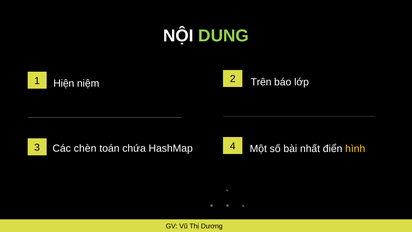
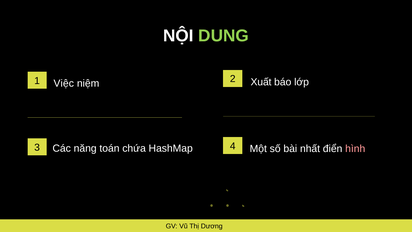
Hiện: Hiện -> Việc (64, 83)
Trên: Trên -> Xuất (261, 82)
hình colour: yellow -> pink (355, 149)
chèn: chèn -> năng (85, 148)
